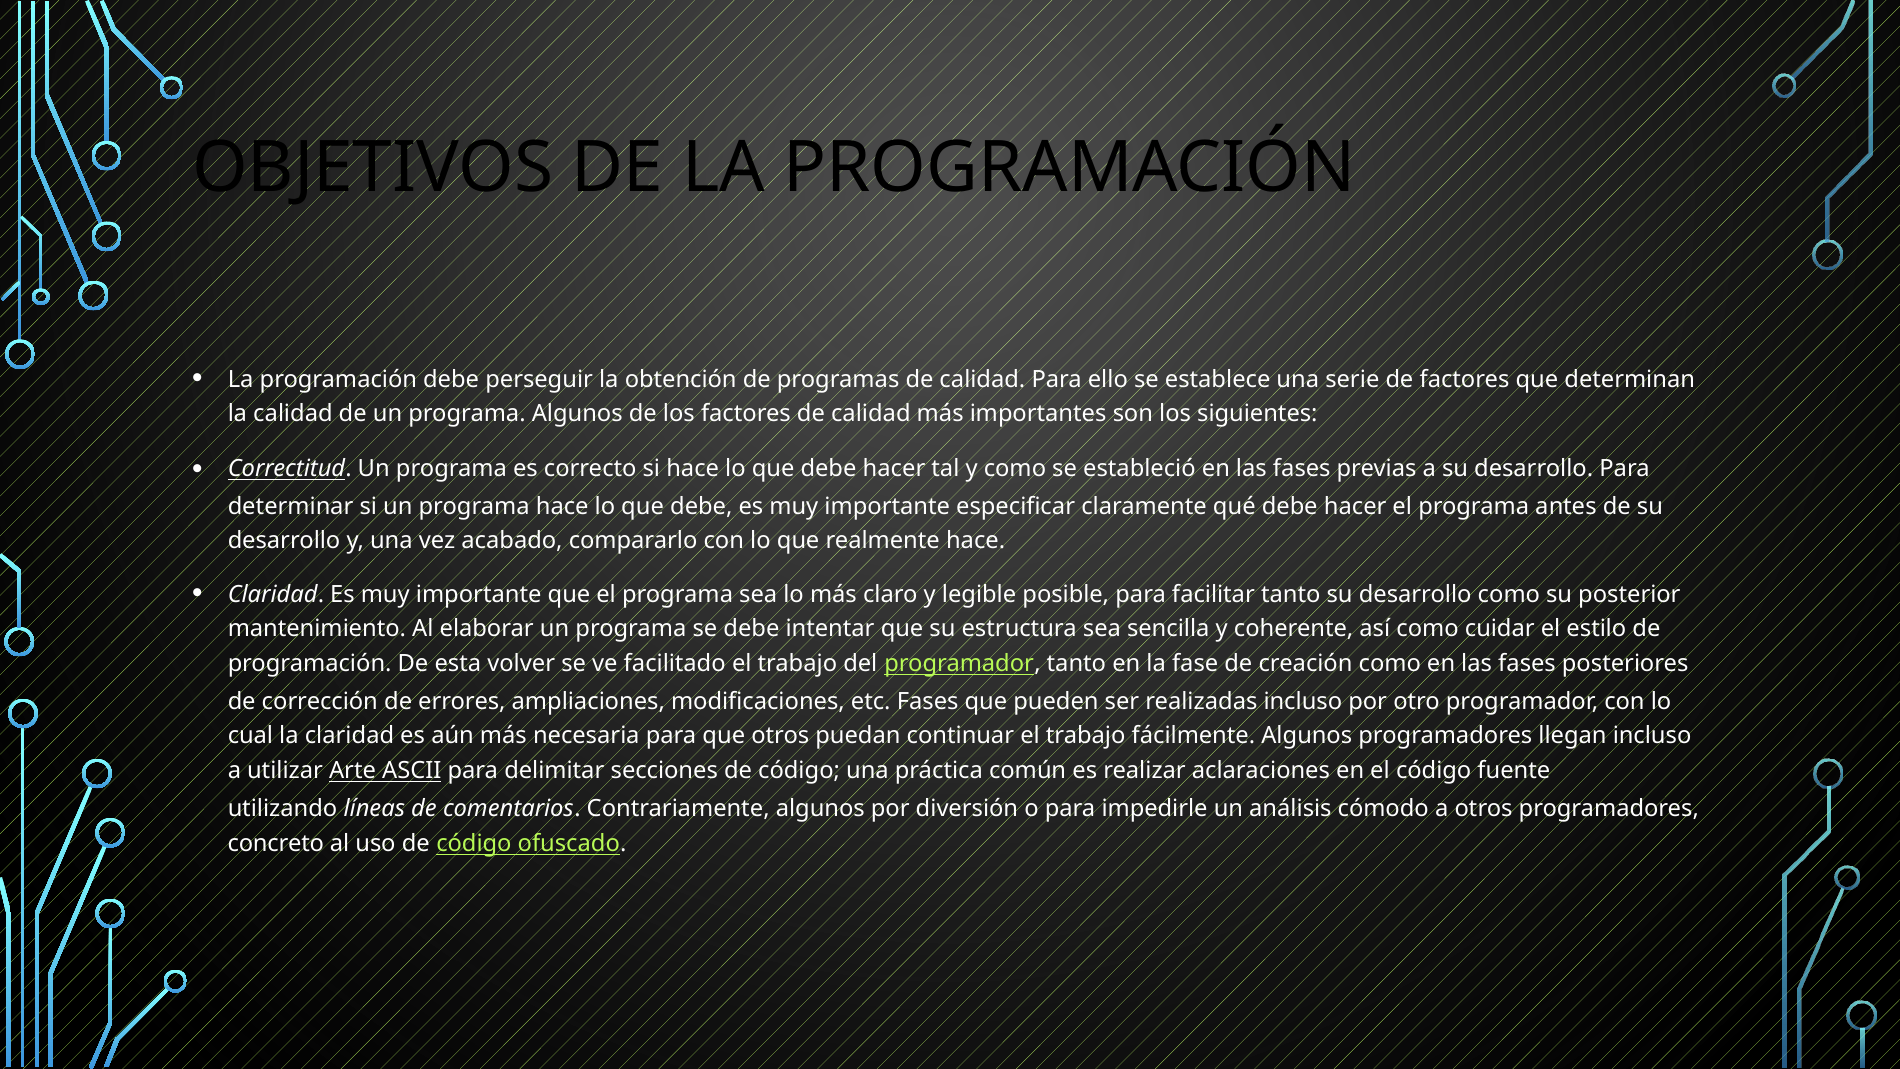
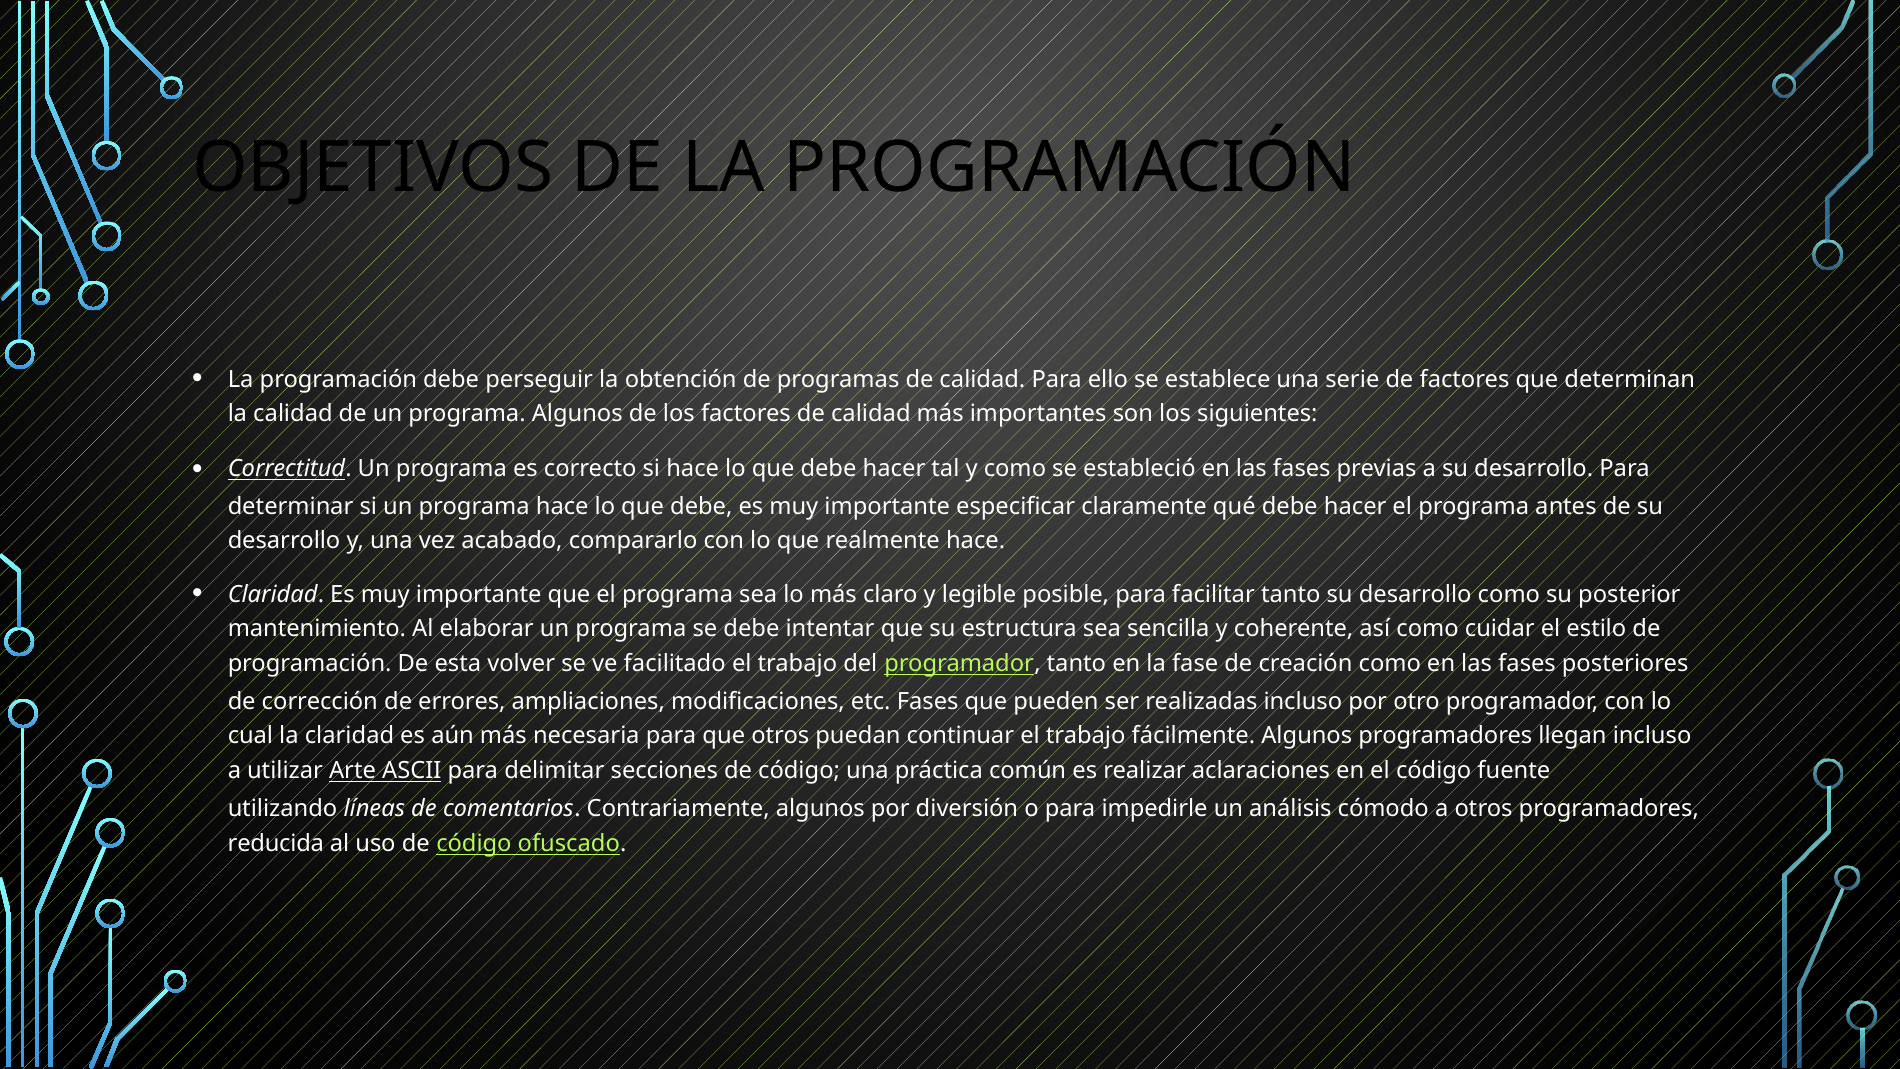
concreto: concreto -> reducida (276, 843)
